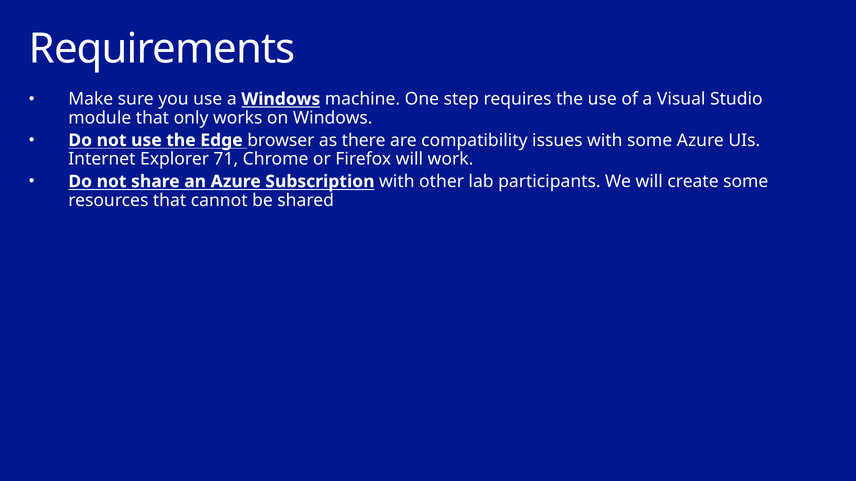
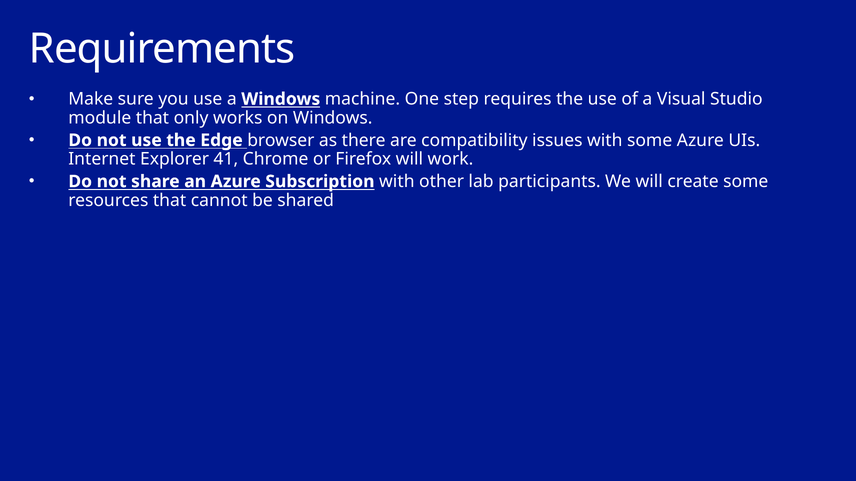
71: 71 -> 41 (226, 159)
